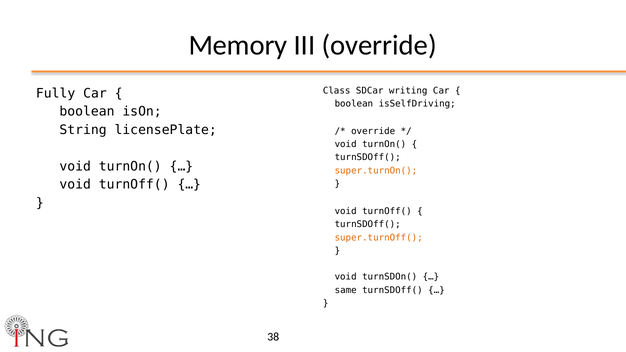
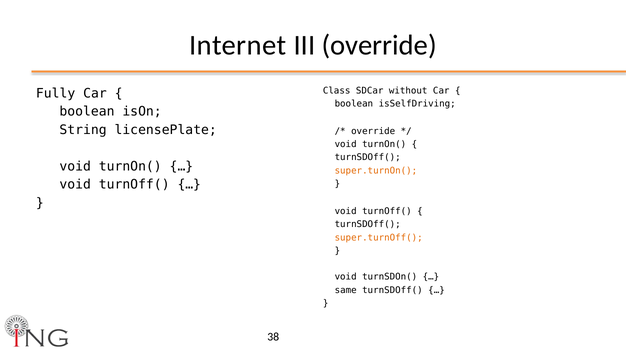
Memory: Memory -> Internet (238, 45)
writing: writing -> without (408, 91)
